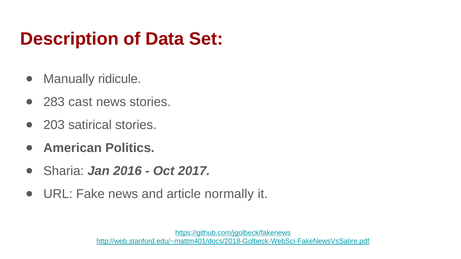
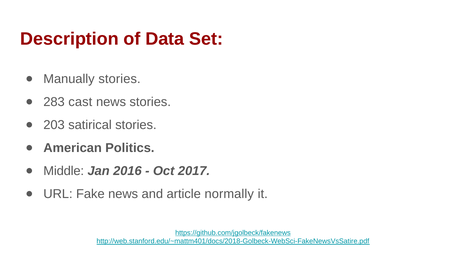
Manually ridicule: ridicule -> stories (120, 79)
Sharia: Sharia -> Middle (64, 171)
